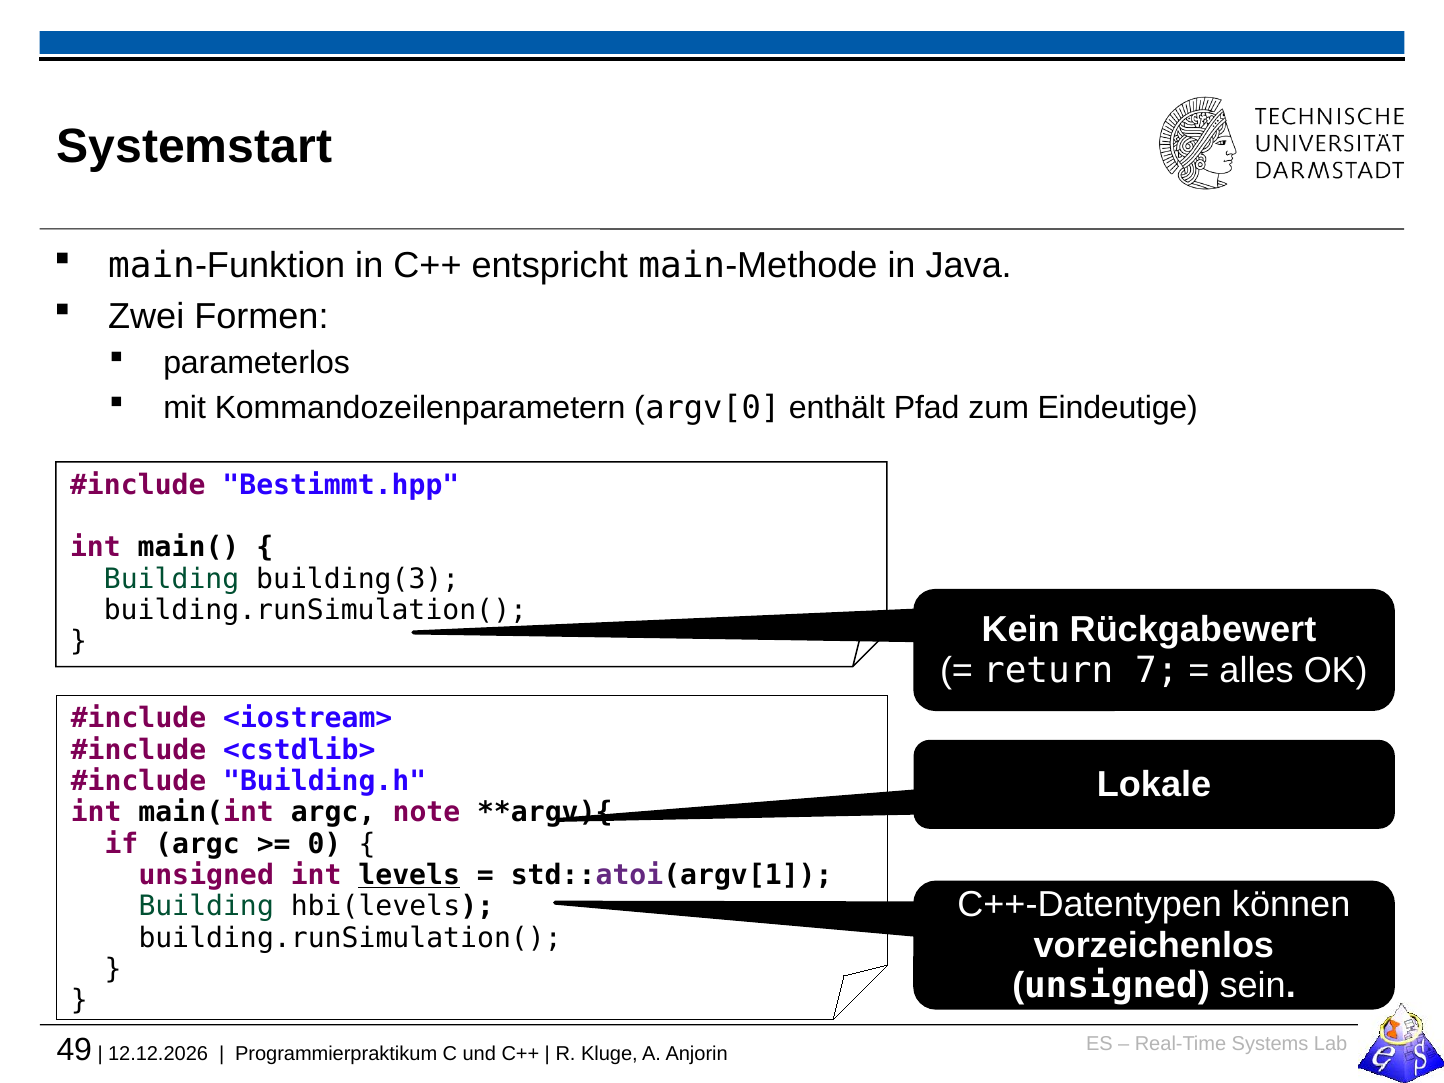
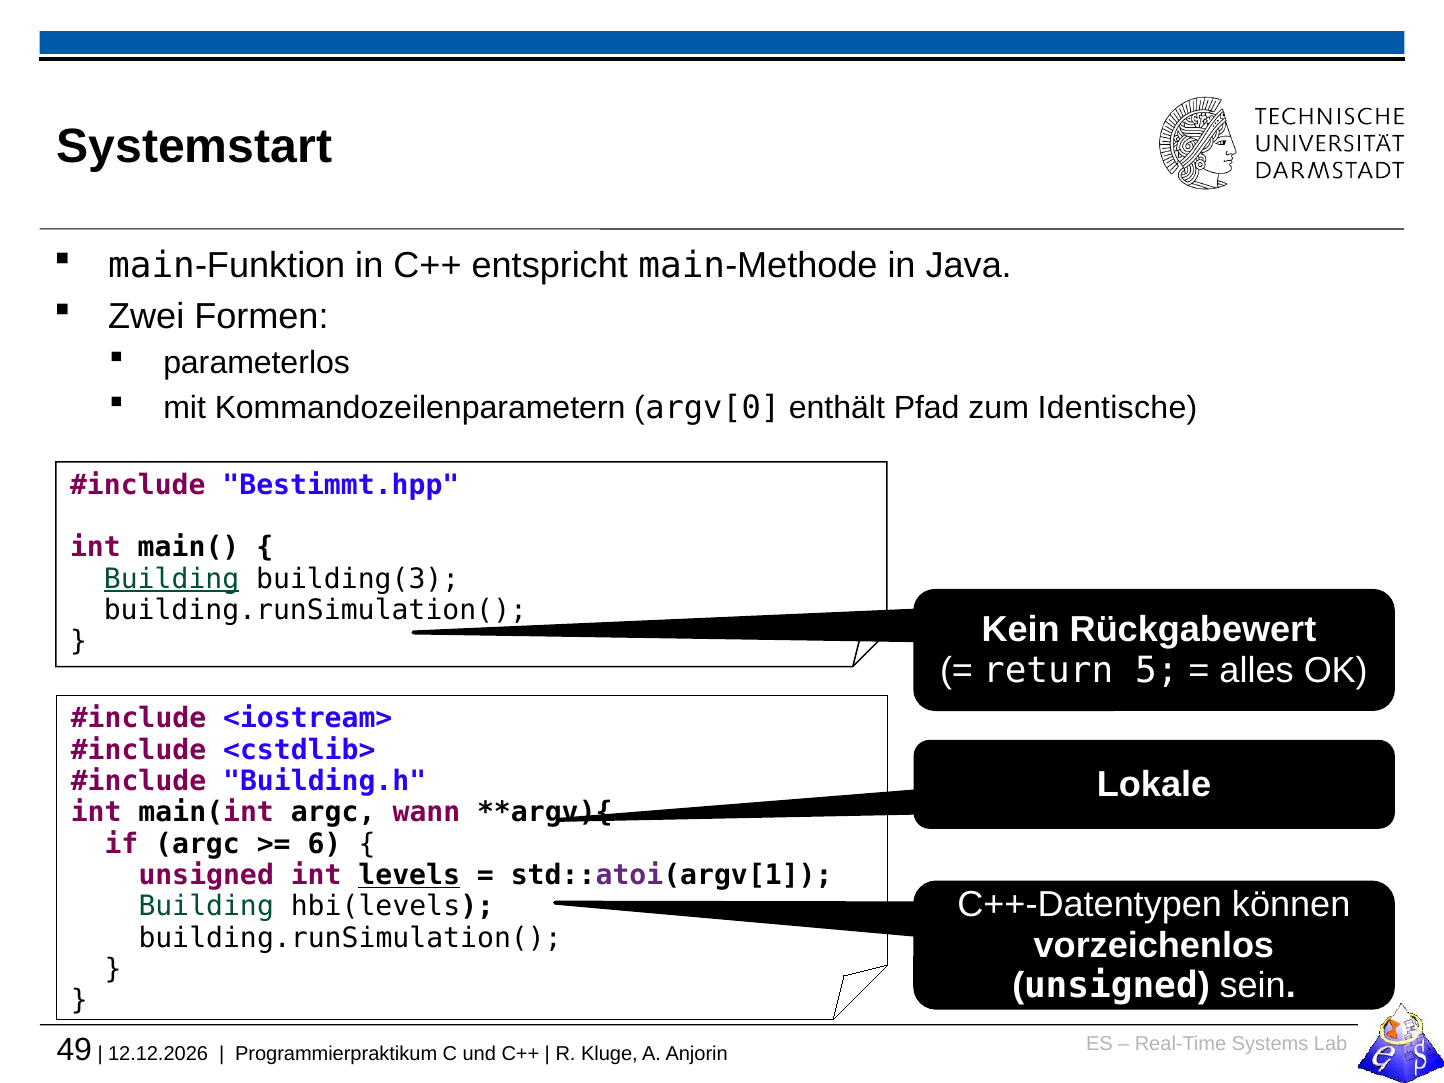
Eindeutige: Eindeutige -> Identische (1117, 408)
Building underline: none -> present (172, 579)
7: 7 -> 5 (1157, 670)
note: note -> wann (426, 813)
0: 0 -> 6 (324, 844)
